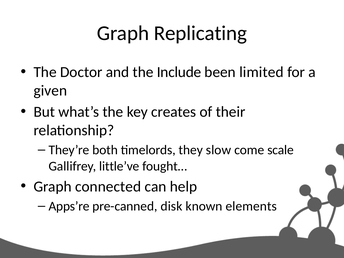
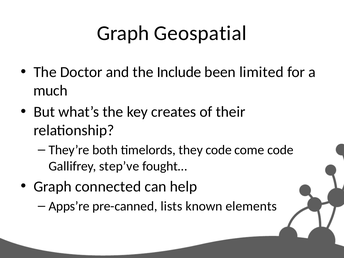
Replicating: Replicating -> Geospatial (200, 33)
given: given -> much (50, 91)
they slow: slow -> code (219, 150)
come scale: scale -> code (280, 150)
little’ve: little’ve -> step’ve (119, 166)
disk: disk -> lists (172, 206)
